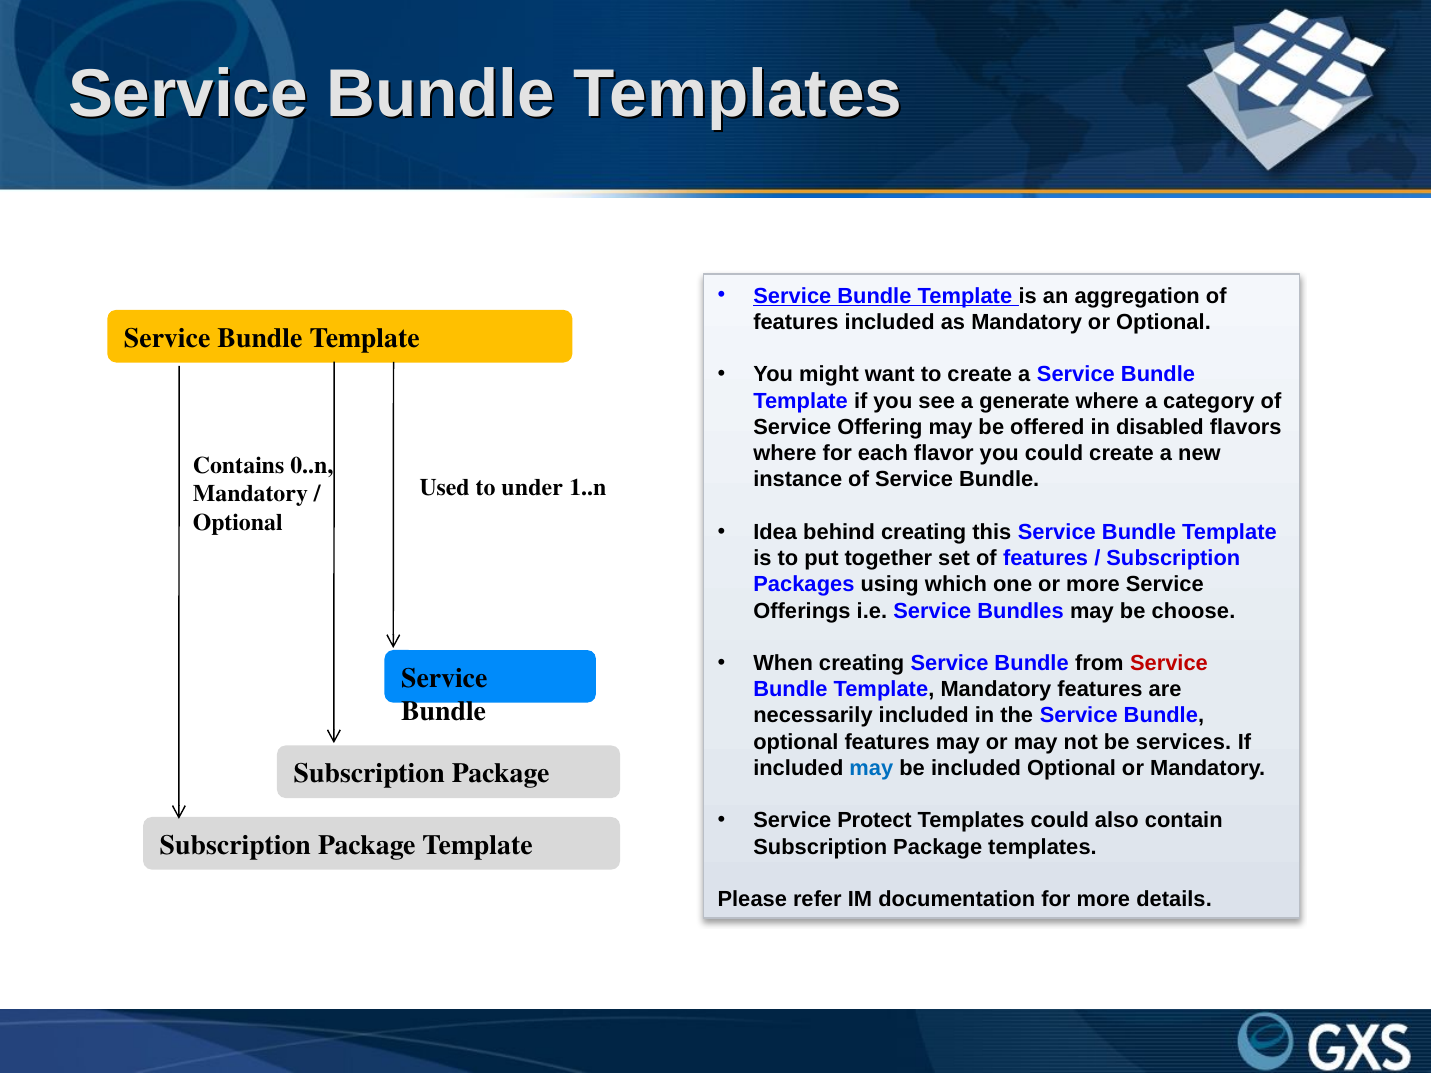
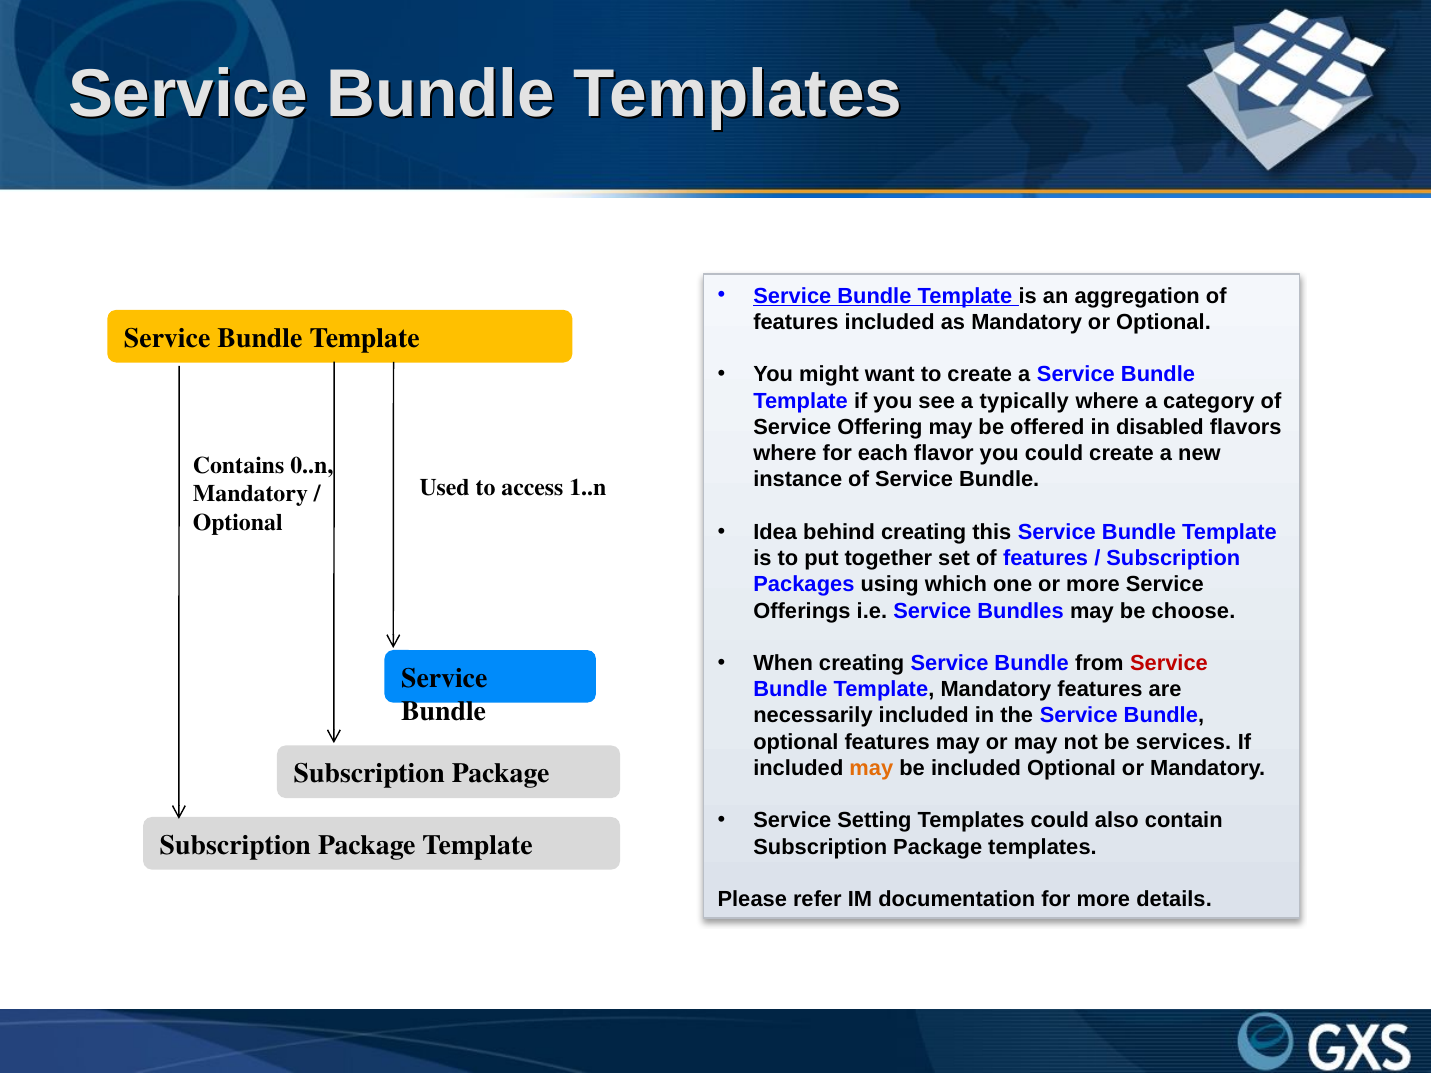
generate: generate -> typically (1024, 401)
under: under -> access (532, 488)
may colour: blue -> orange (871, 768)
Protect: Protect -> Setting (874, 821)
